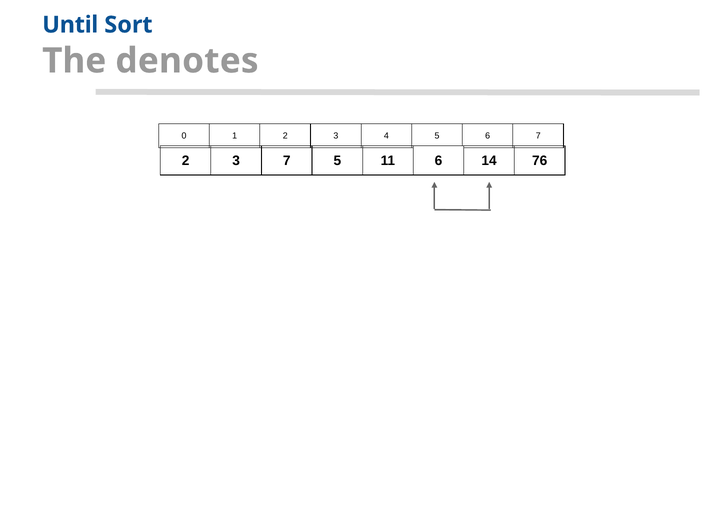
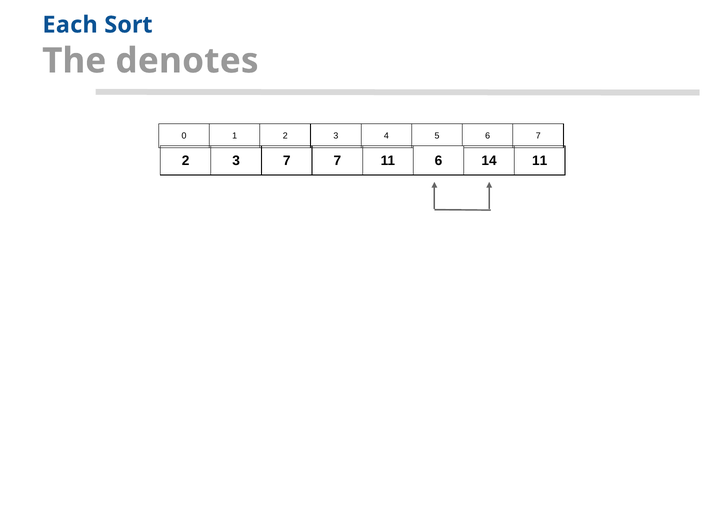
Until: Until -> Each (70, 25)
7 5: 5 -> 7 (337, 160)
14 76: 76 -> 11 (540, 160)
